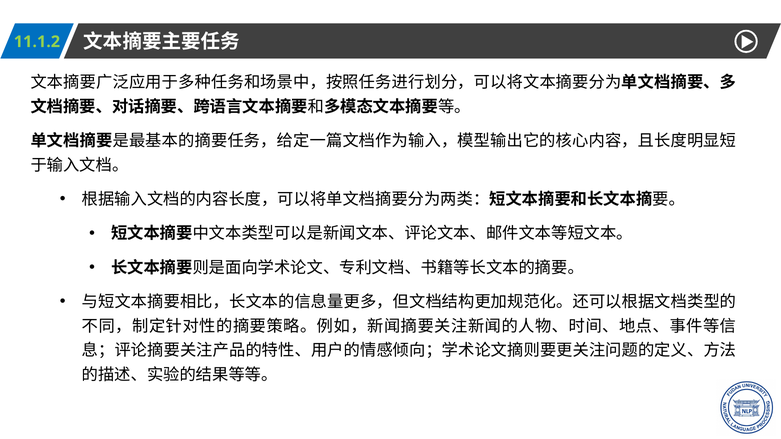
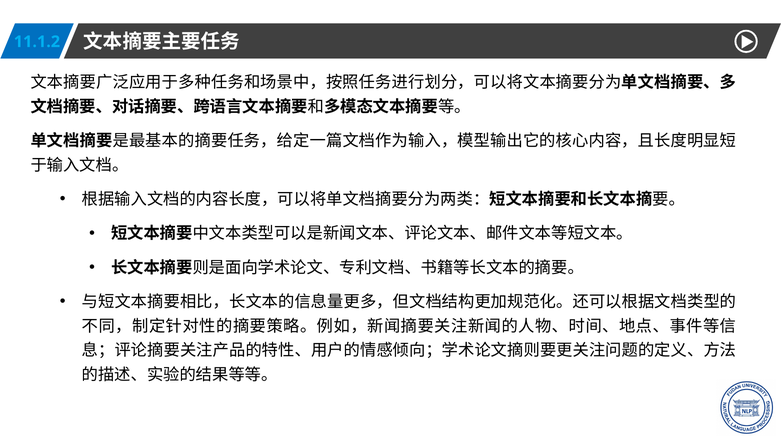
11.1.2 colour: light green -> light blue (37, 42)
